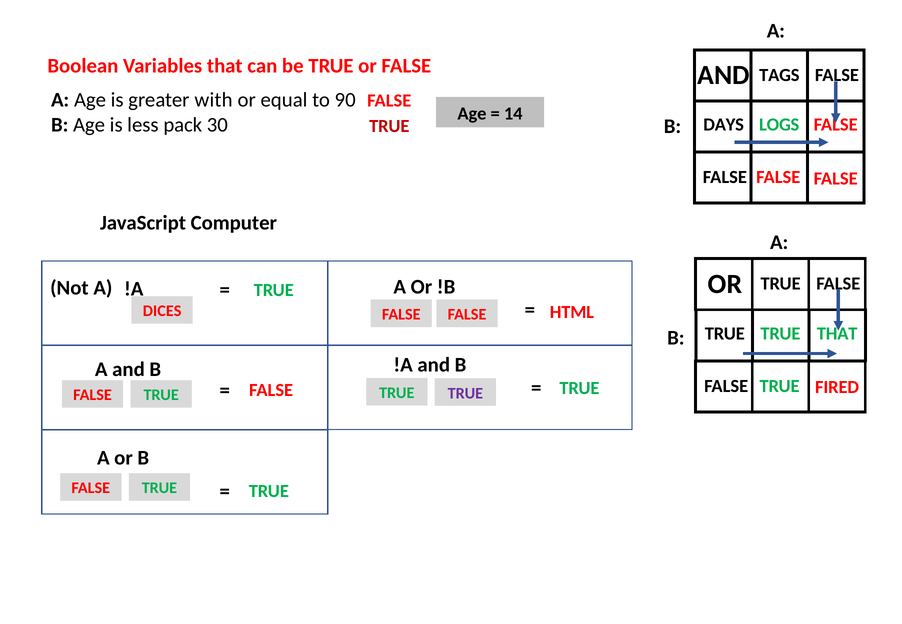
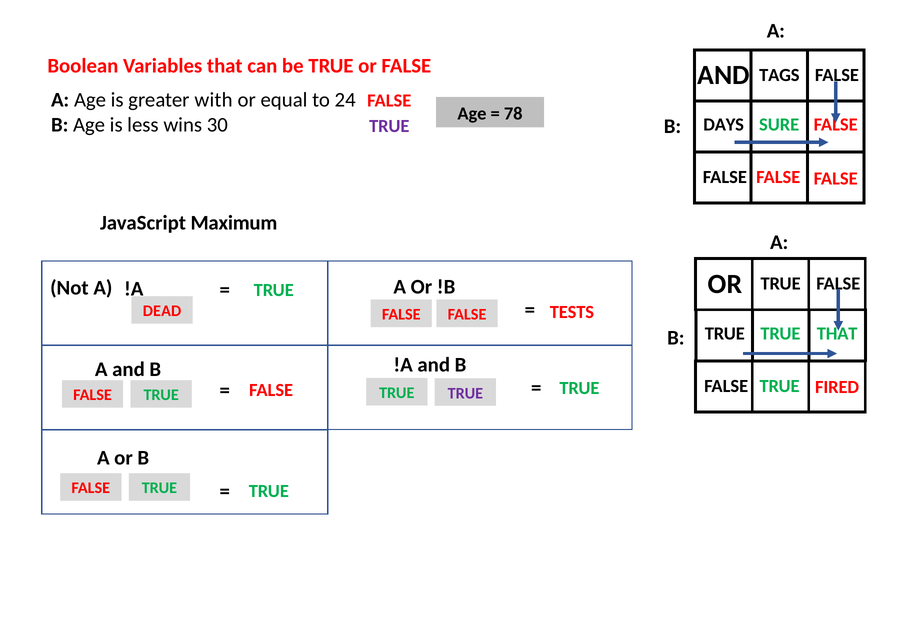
90: 90 -> 24 (345, 100)
14: 14 -> 78 (513, 114)
pack: pack -> wins (183, 125)
LOGS: LOGS -> SURE (779, 125)
TRUE colour: red -> purple (389, 126)
Computer: Computer -> Maximum (234, 223)
DICES: DICES -> DEAD (162, 311)
HTML: HTML -> TESTS (572, 313)
